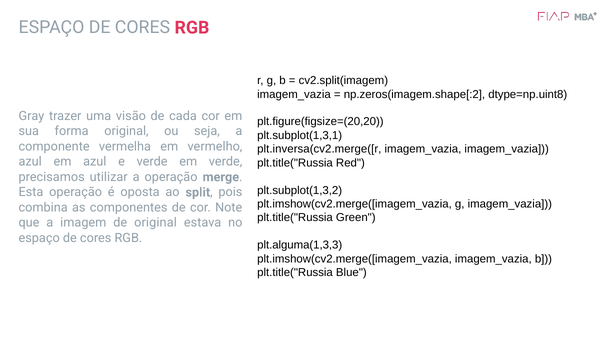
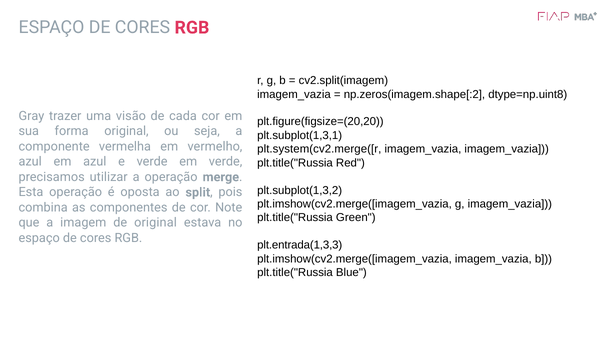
plt.inversa(cv2.merge([r: plt.inversa(cv2.merge([r -> plt.system(cv2.merge([r (319, 149)
plt.alguma(1,3,3: plt.alguma(1,3,3 -> plt.entrada(1,3,3 (300, 245)
